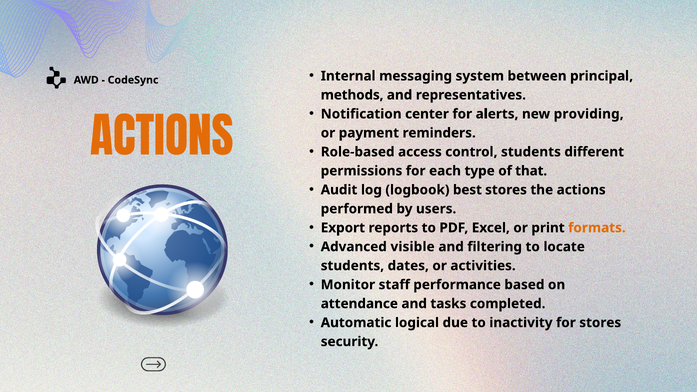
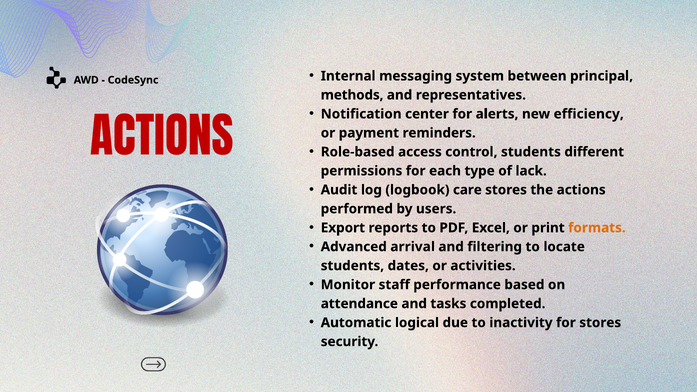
providing: providing -> efficiency (589, 114)
ACTIONS colour: orange -> red (162, 139)
that: that -> lack (531, 171)
best: best -> care (467, 190)
visible: visible -> arrival (413, 247)
